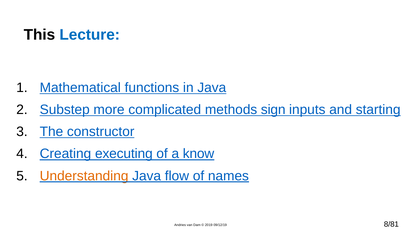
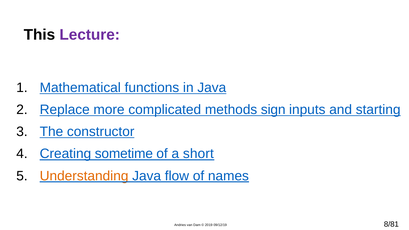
Lecture colour: blue -> purple (90, 35)
Substep: Substep -> Replace (65, 110)
executing: executing -> sometime (124, 154)
know: know -> short (198, 154)
